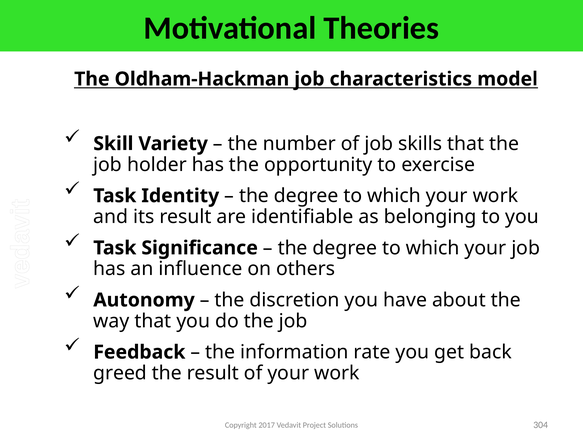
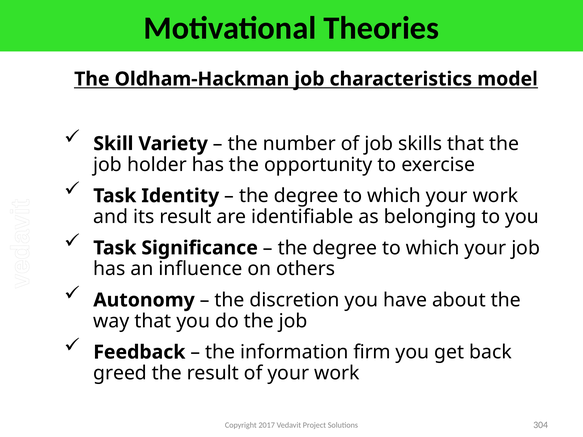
rate: rate -> firm (372, 352)
